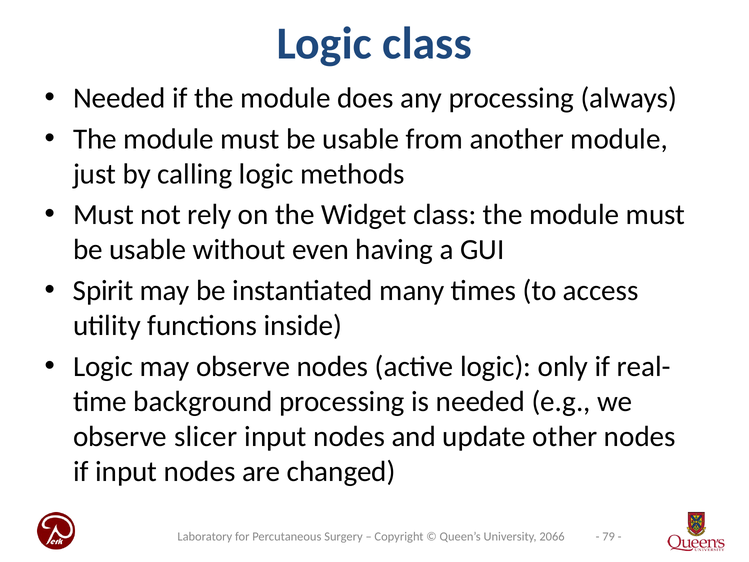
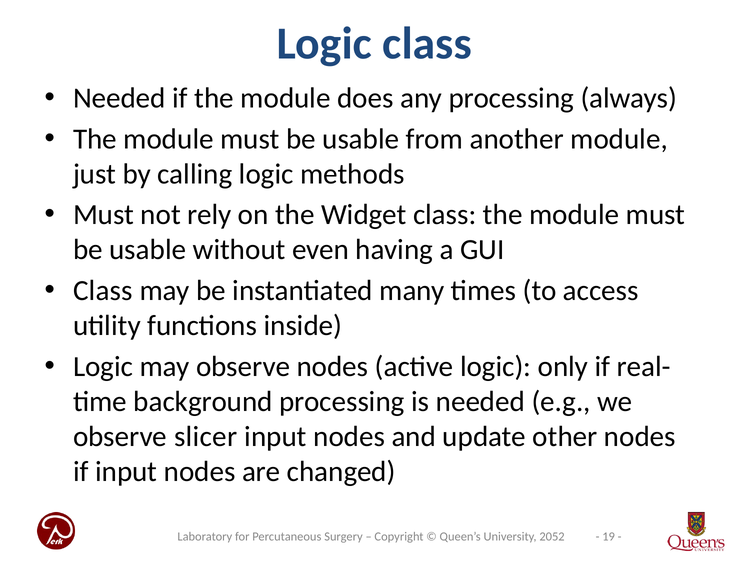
Spirit: Spirit -> Class (103, 291)
79: 79 -> 19 (609, 536)
2066: 2066 -> 2052 (552, 536)
